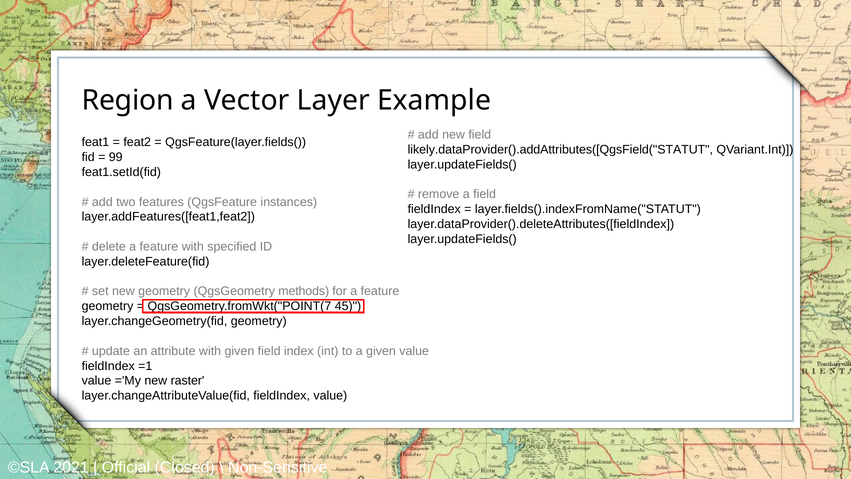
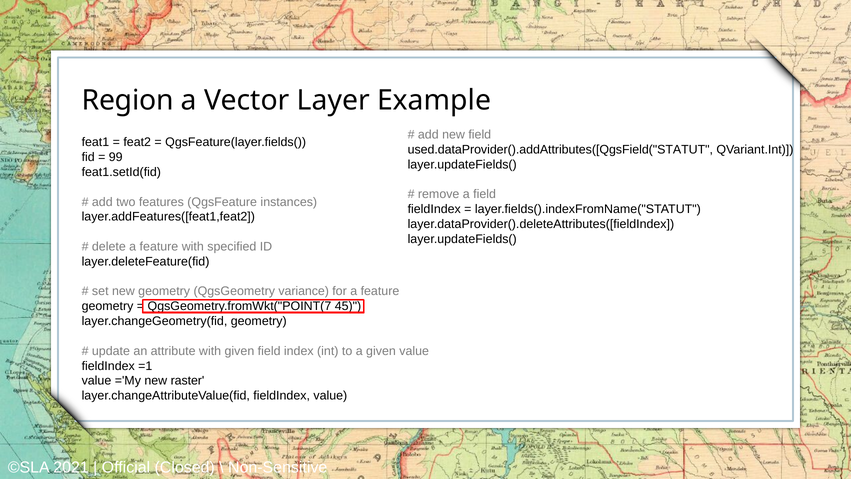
likely.dataProvider().addAttributes([QgsField("STATUT: likely.dataProvider().addAttributes([QgsField("STATUT -> used.dataProvider().addAttributes([QgsField("STATUT (560, 150)
methods: methods -> variance (304, 291)
